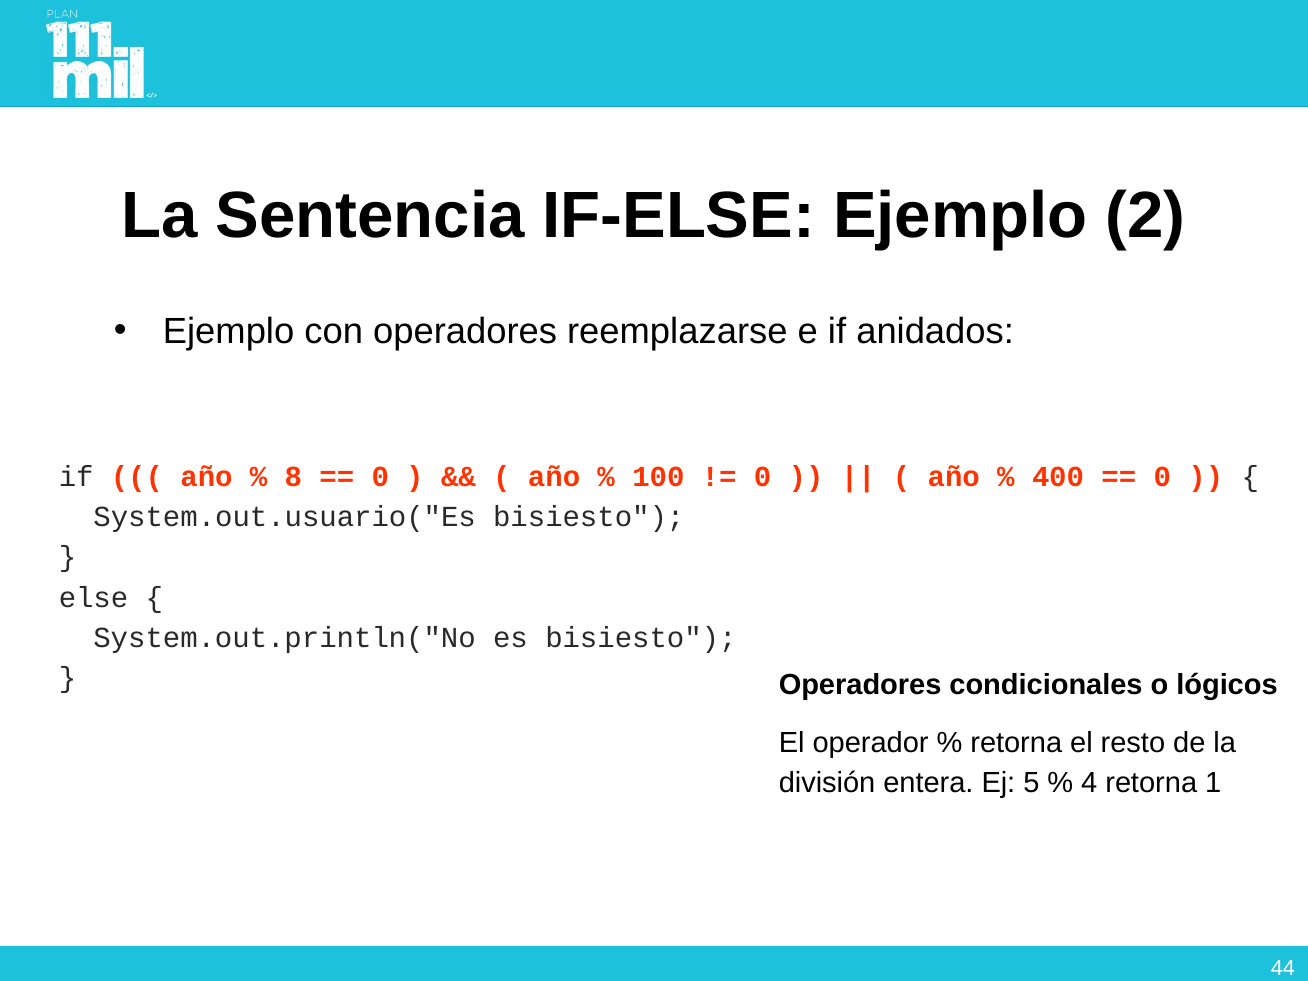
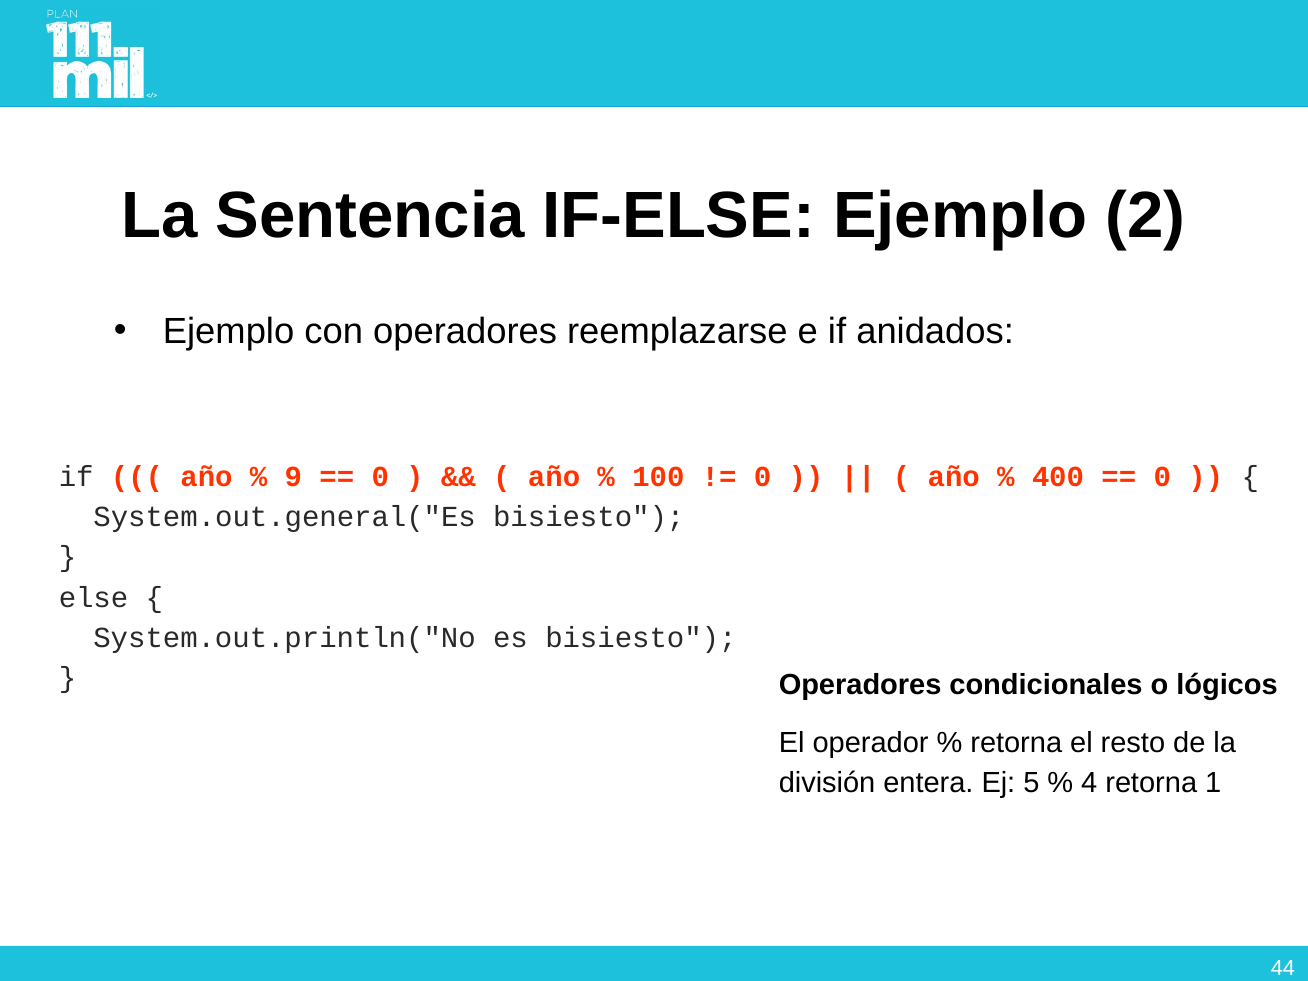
8: 8 -> 9 (293, 477)
System.out.usuario("Es: System.out.usuario("Es -> System.out.general("Es (285, 517)
